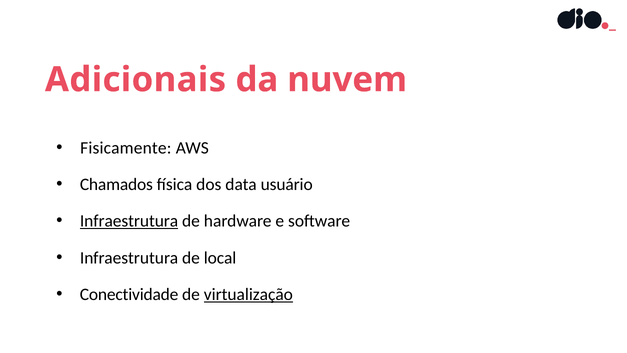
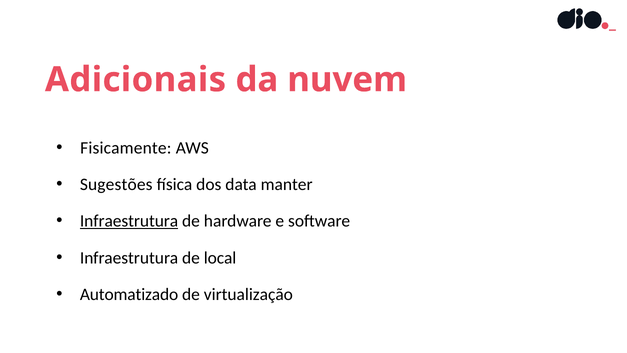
Chamados: Chamados -> Sugestões (116, 184)
usuário: usuário -> manter (287, 184)
Conectividade: Conectividade -> Automatizado (129, 294)
virtualização underline: present -> none (248, 294)
